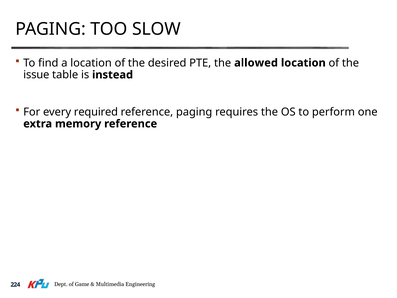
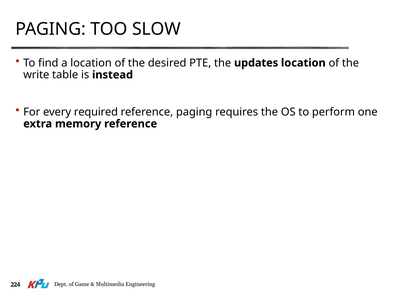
allowed: allowed -> updates (256, 63)
issue: issue -> write (36, 75)
